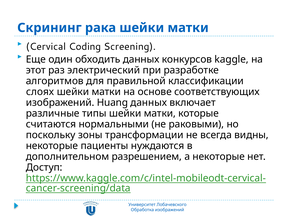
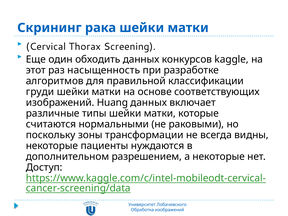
Coding: Coding -> Thorax (85, 47)
электрический: электрический -> насыщенность (104, 70)
слоях: слоях -> груди (40, 92)
